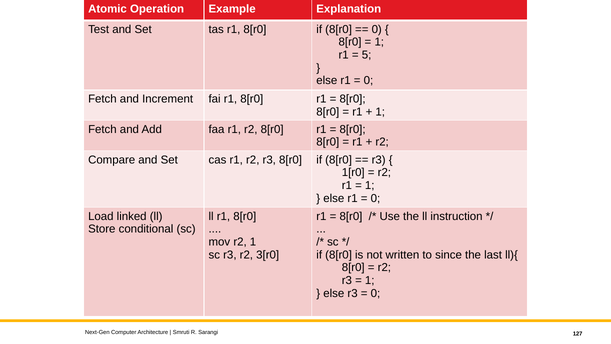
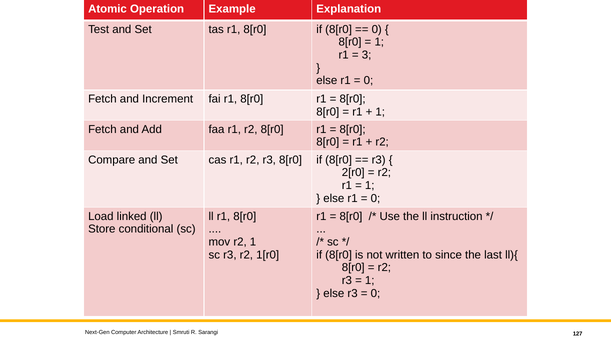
5: 5 -> 3 (367, 55)
1[r0: 1[r0 -> 2[r0 (353, 172)
3[r0: 3[r0 -> 1[r0 (268, 255)
